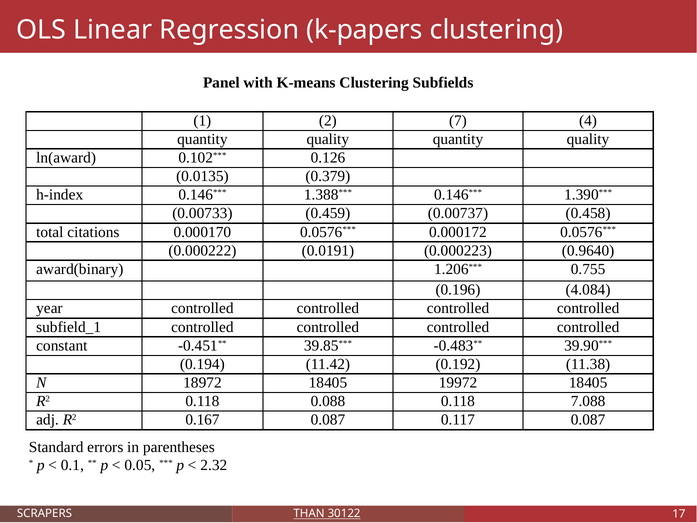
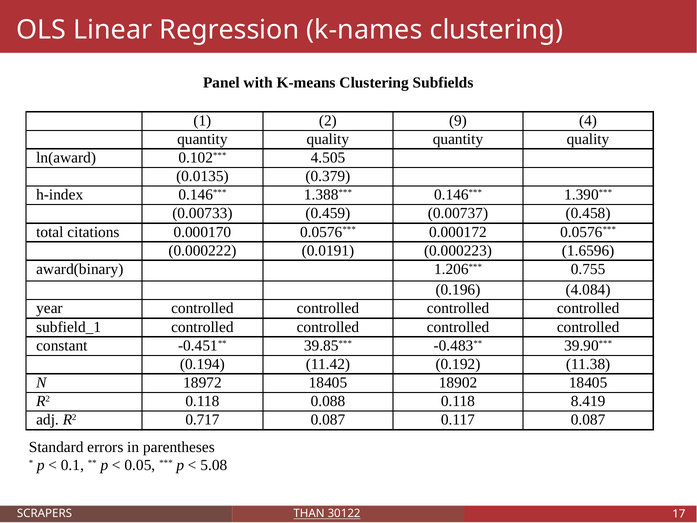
k-papers: k-papers -> k-names (364, 30)
7: 7 -> 9 (458, 121)
0.126: 0.126 -> 4.505 (328, 158)
0.9640: 0.9640 -> 1.6596 (588, 251)
19972: 19972 -> 18902 (458, 383)
7.088: 7.088 -> 8.419 (588, 401)
0.167: 0.167 -> 0.717 (202, 420)
2.32: 2.32 -> 5.08 (214, 466)
